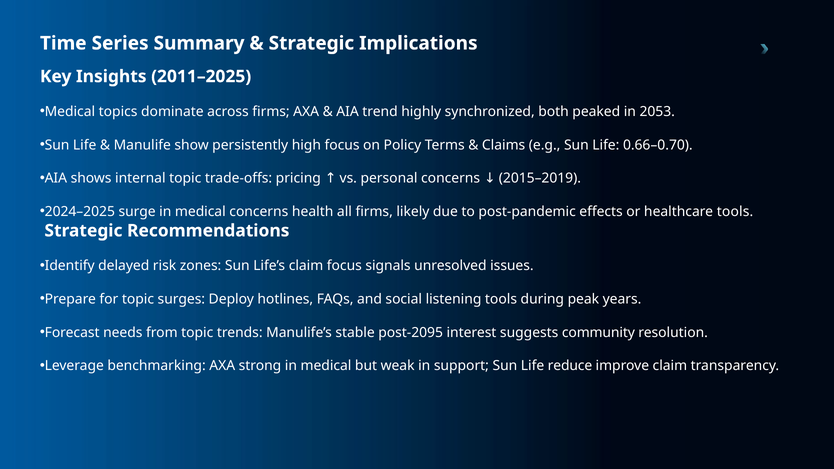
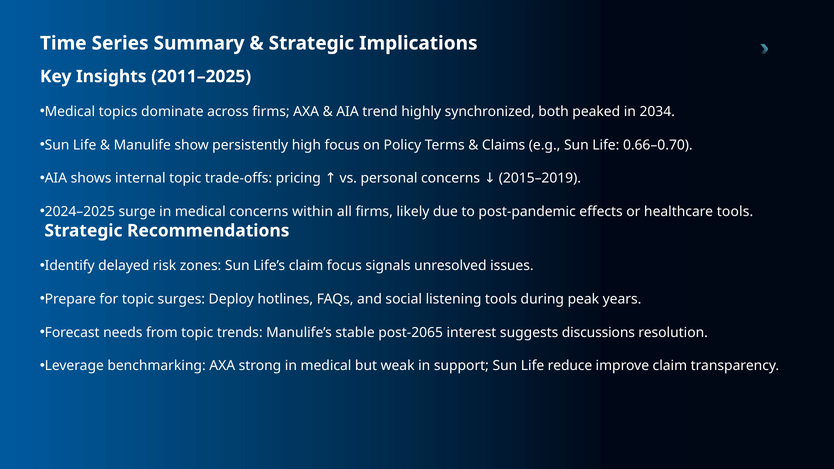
2053: 2053 -> 2034 (657, 112)
health: health -> within (313, 212)
post-2095: post-2095 -> post-2065 (411, 333)
community: community -> discussions (598, 333)
